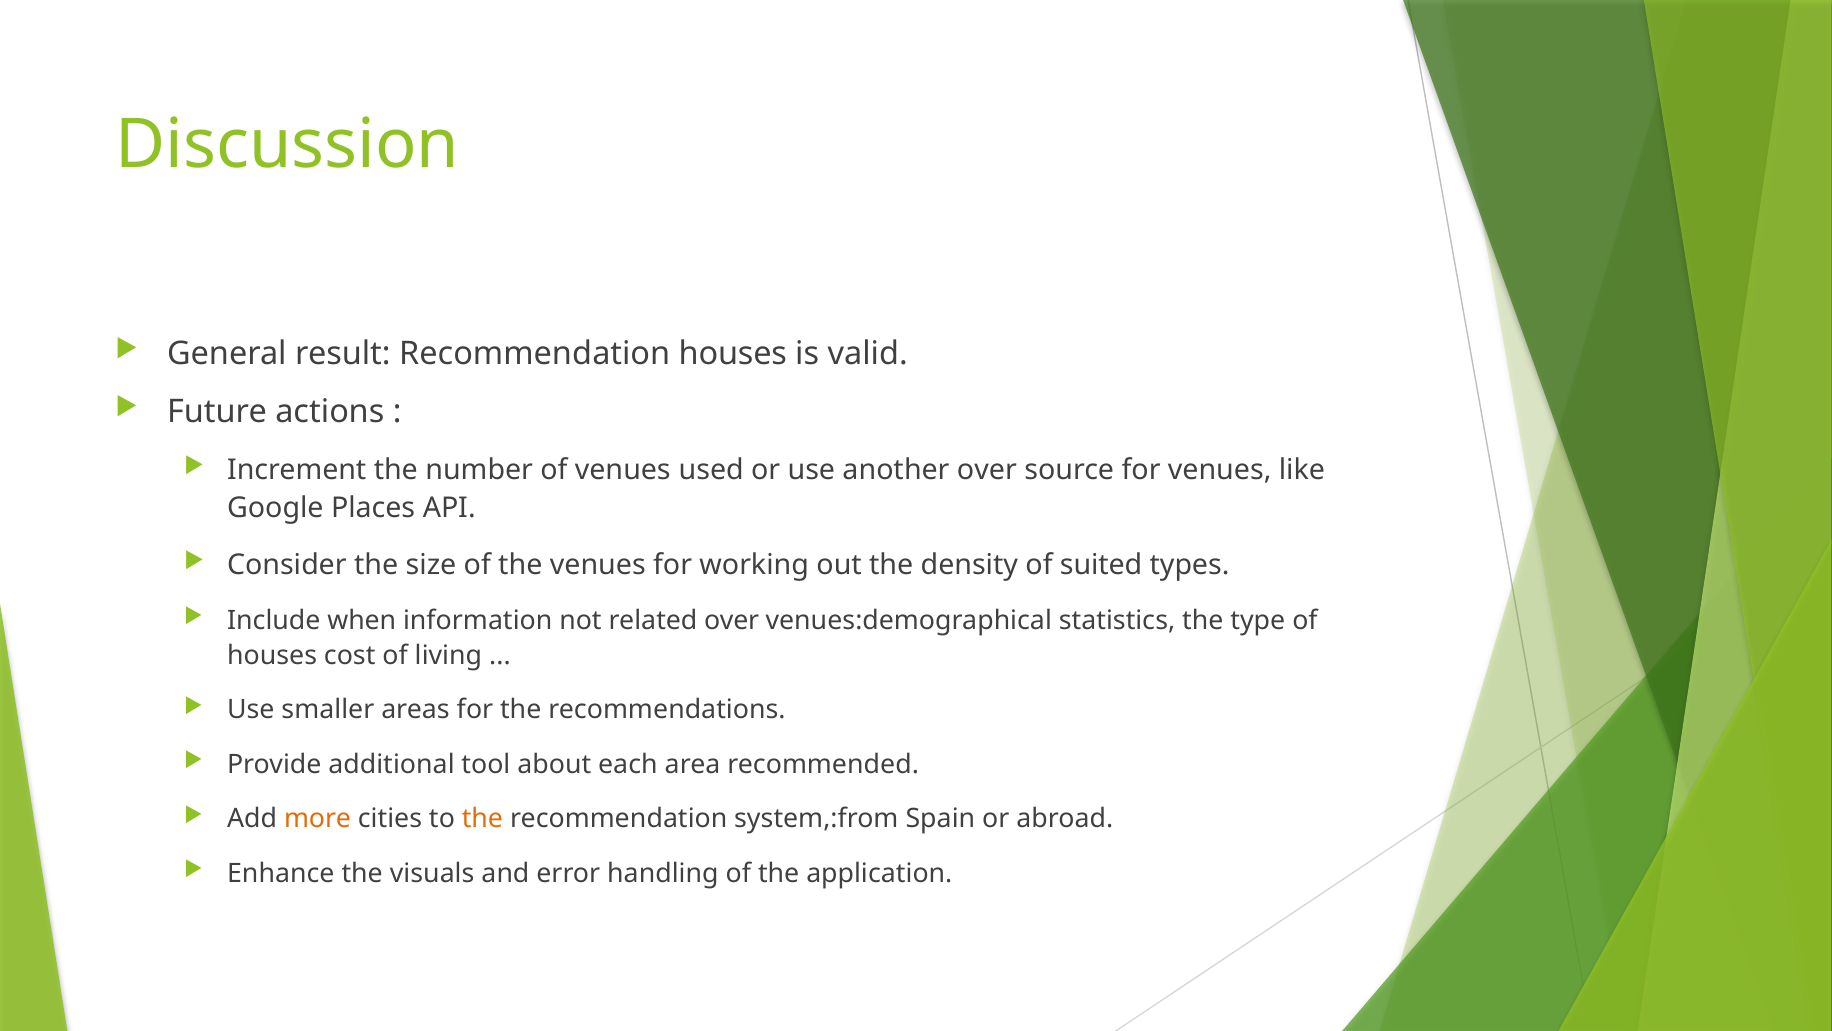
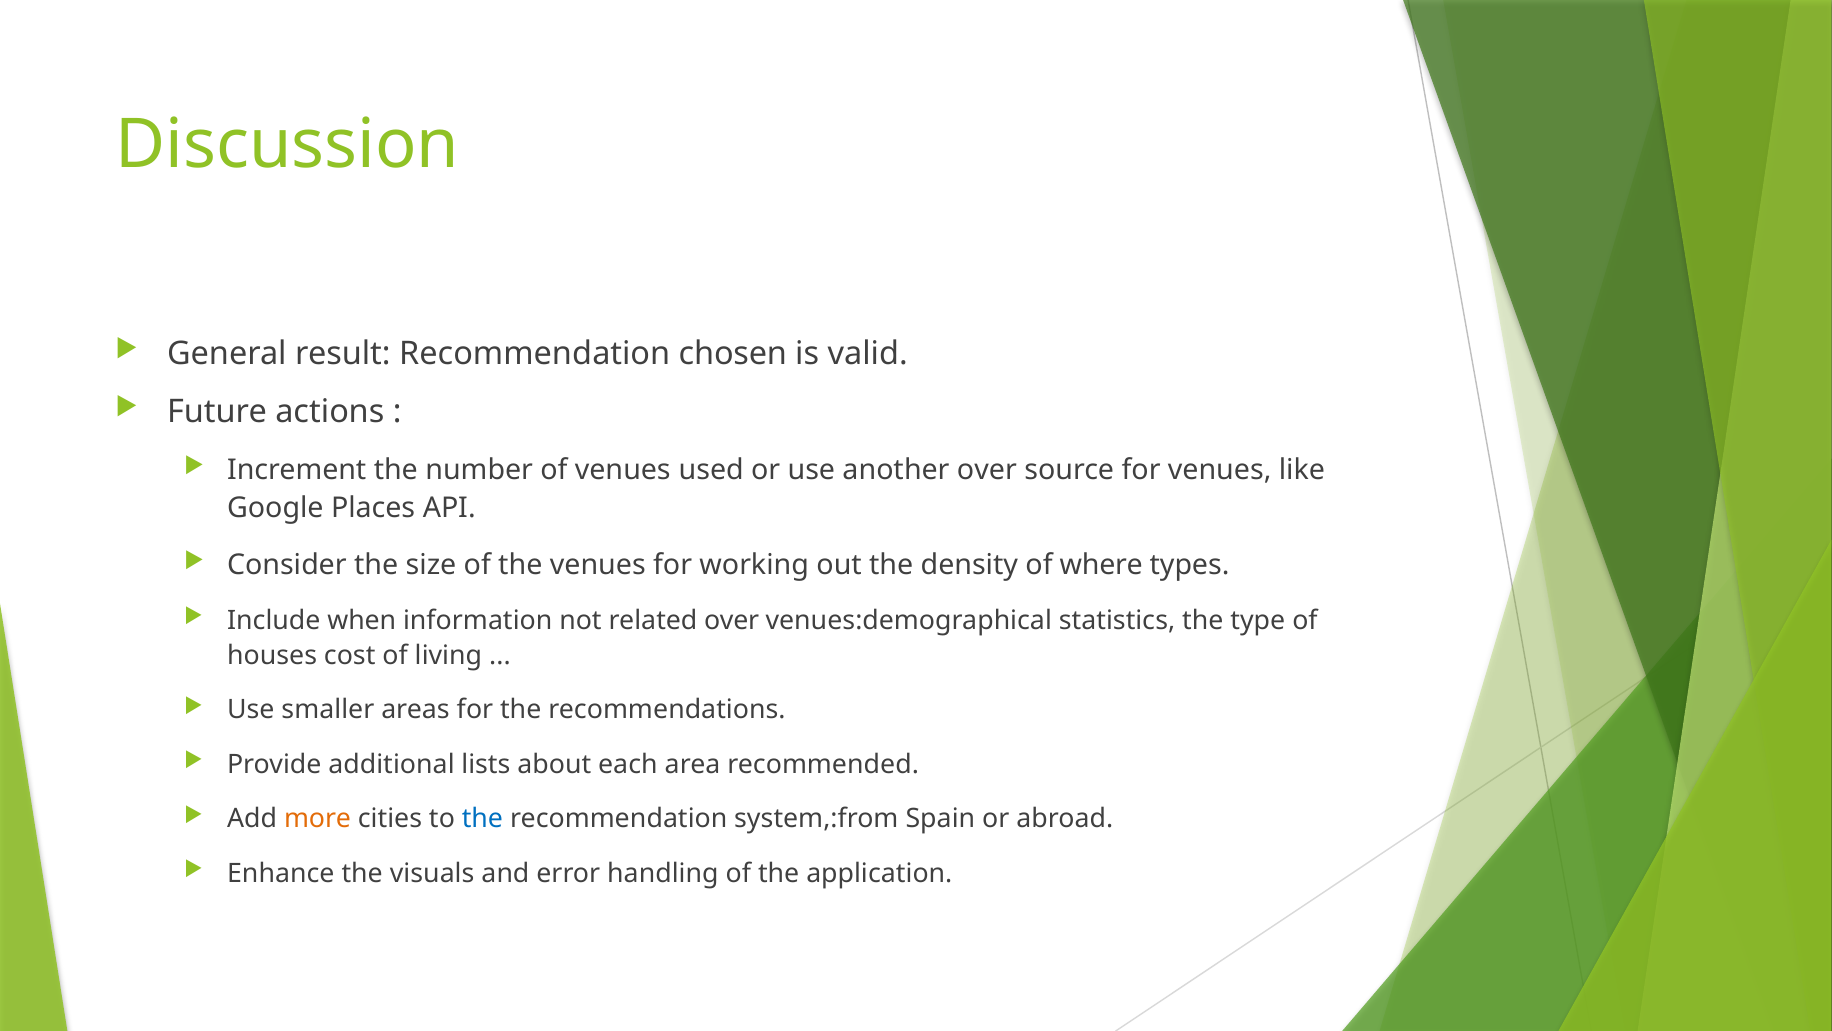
Recommendation houses: houses -> chosen (733, 353)
suited: suited -> where (1101, 565)
tool: tool -> lists (486, 764)
the colour: orange -> blue (482, 819)
